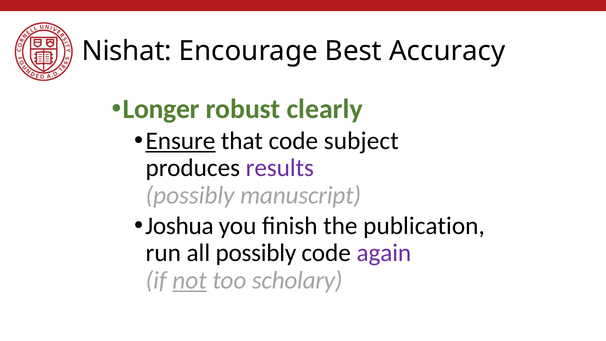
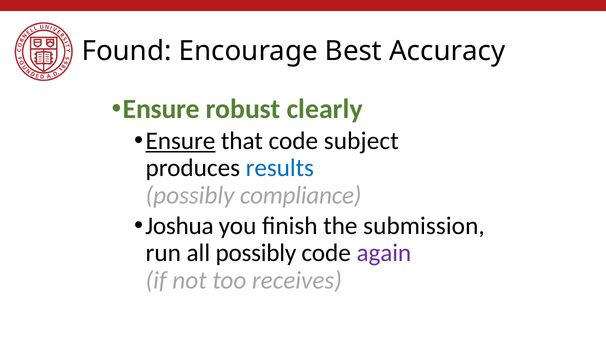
Nishat: Nishat -> Found (127, 51)
Longer: Longer -> Ensure (161, 109)
results colour: purple -> blue (280, 168)
manuscript: manuscript -> compliance (301, 195)
publication: publication -> submission (424, 226)
not underline: present -> none (190, 280)
scholary: scholary -> receives (297, 280)
